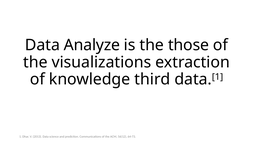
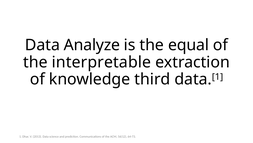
those: those -> equal (188, 45)
visualizations: visualizations -> interpretable (101, 62)
